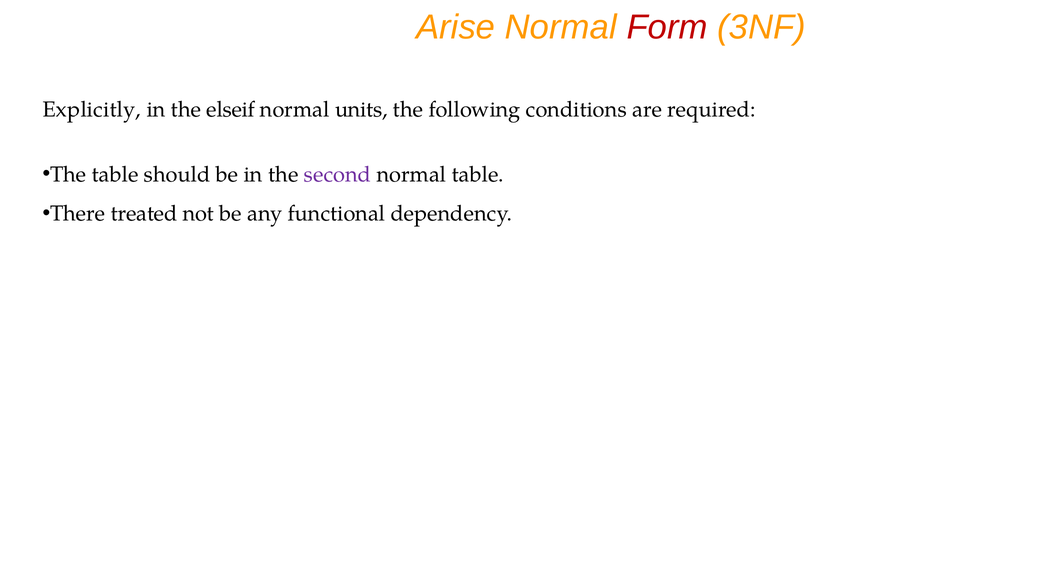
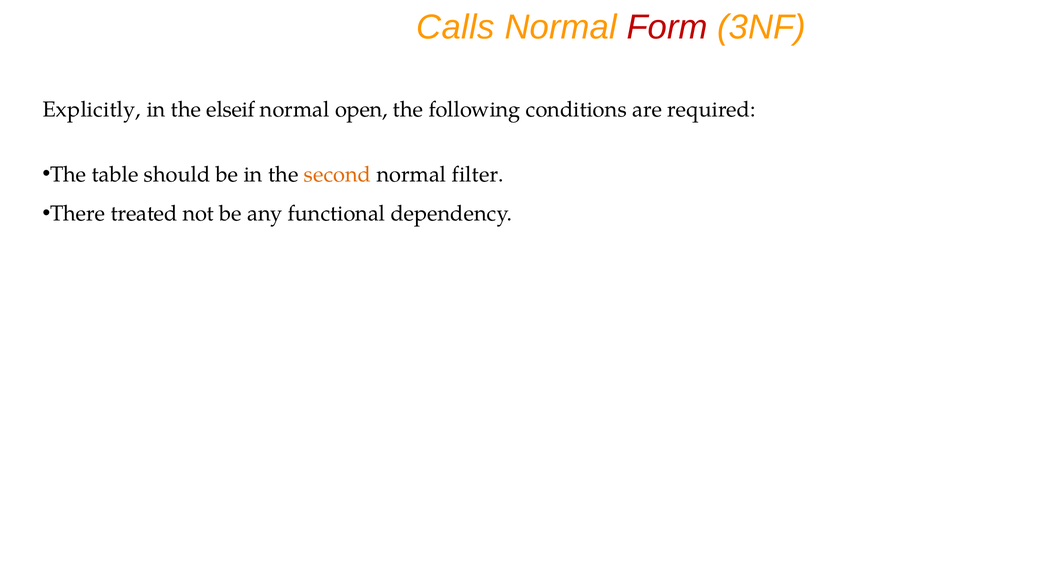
Arise: Arise -> Calls (455, 27)
units: units -> open (361, 109)
second colour: purple -> orange (338, 175)
normal table: table -> filter (478, 175)
